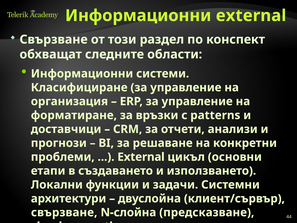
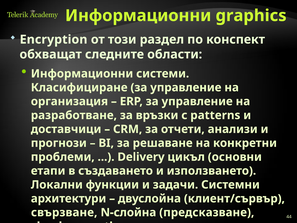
Информационни external: external -> graphics (251, 16)
Свързване: Свързване -> Encryption (54, 39)
форматиране: форматиране -> разработване (74, 115)
External: External -> Delivery (141, 157)
